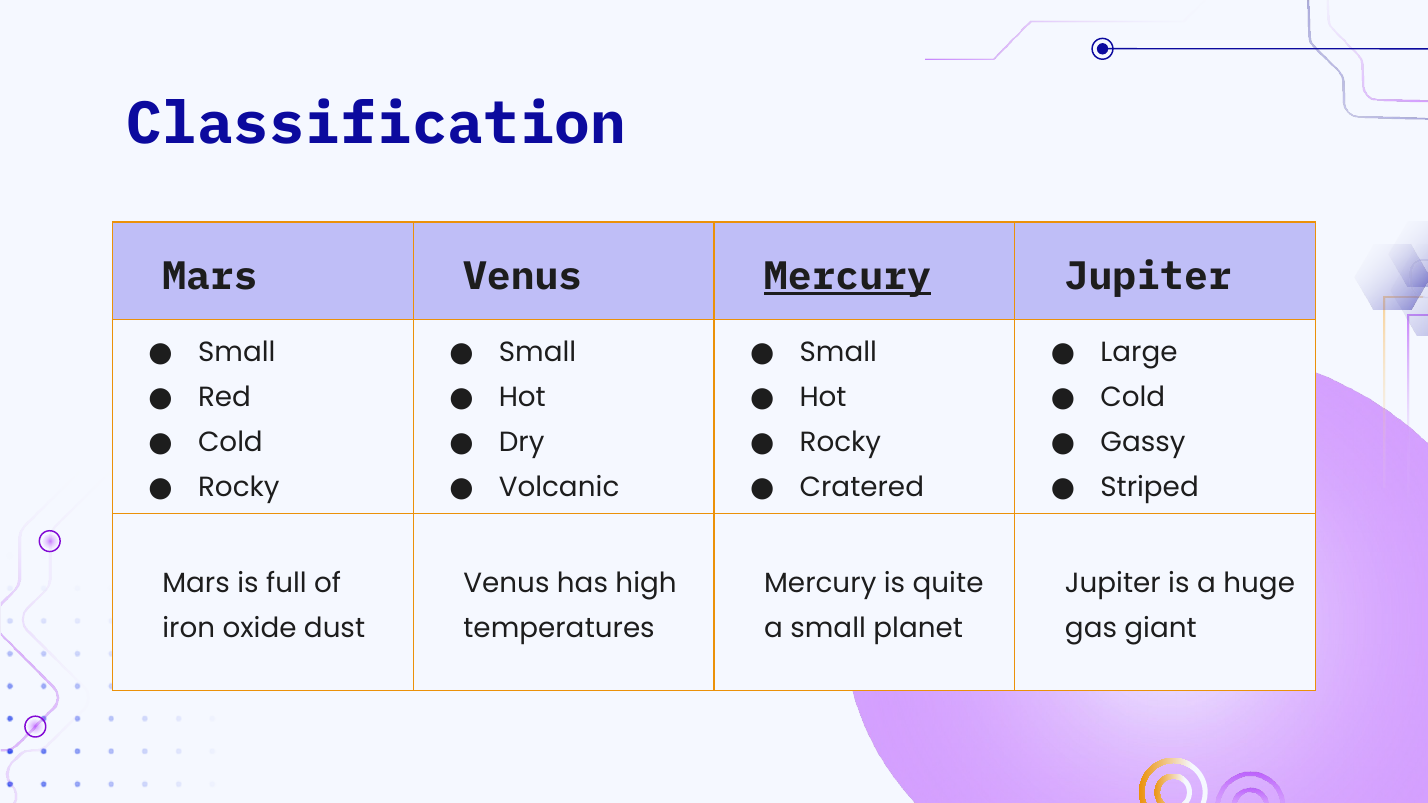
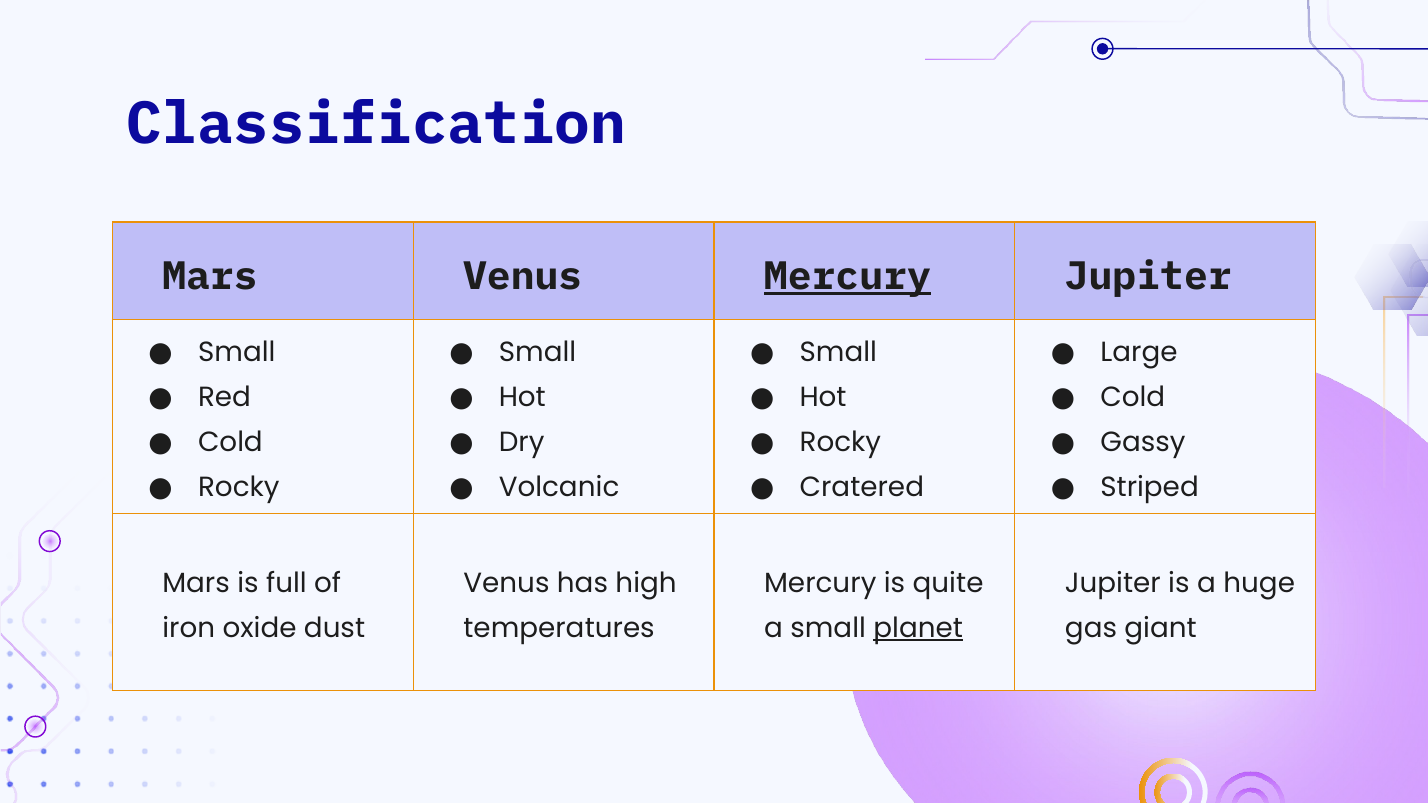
planet underline: none -> present (918, 628)
